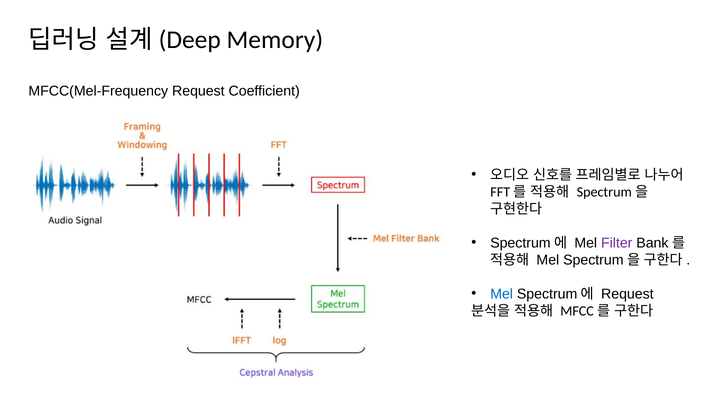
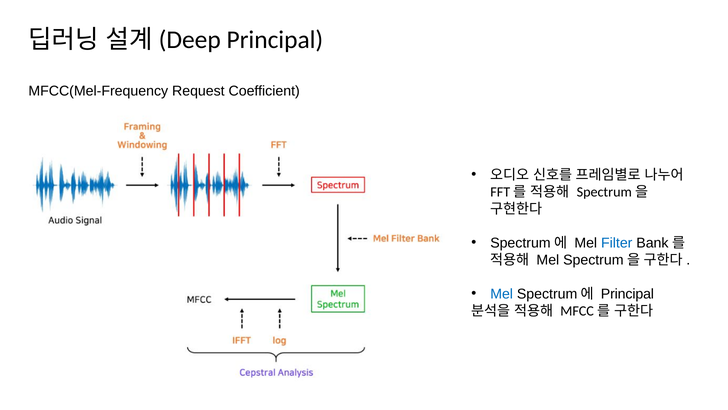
Memory: Memory -> Principal (275, 40)
Filter colour: purple -> blue (617, 243)
Request: Request -> Principal (627, 294)
